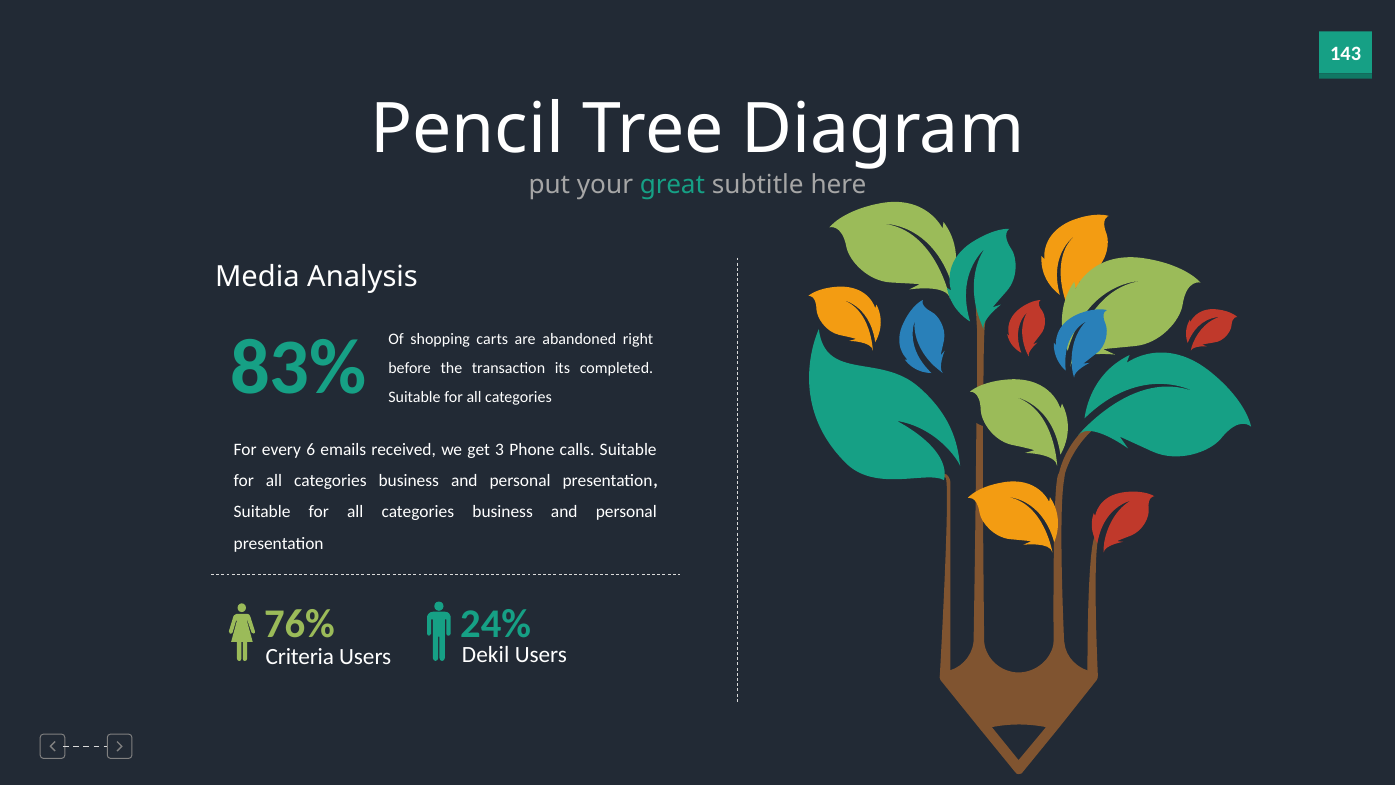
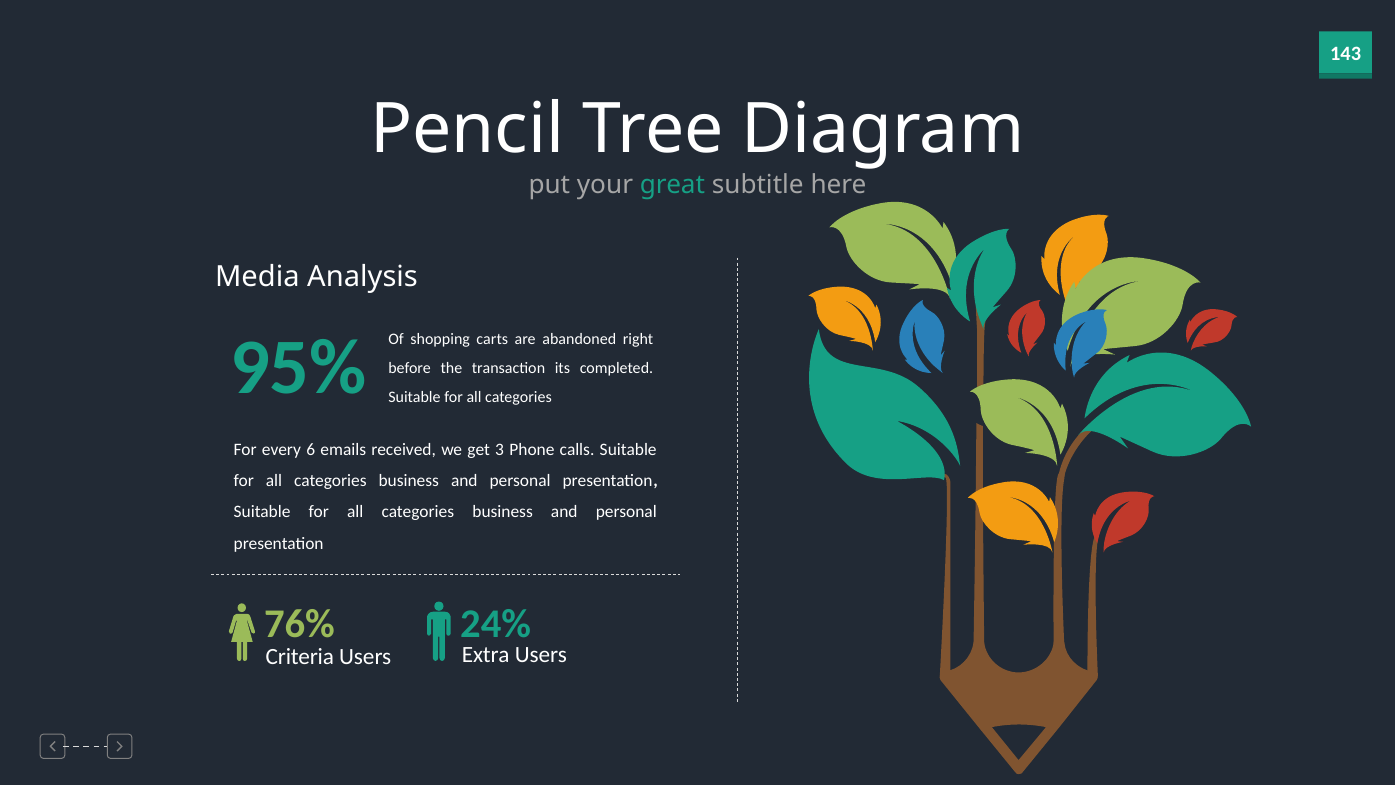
83%: 83% -> 95% (298, 367)
Dekil: Dekil -> Extra (486, 655)
